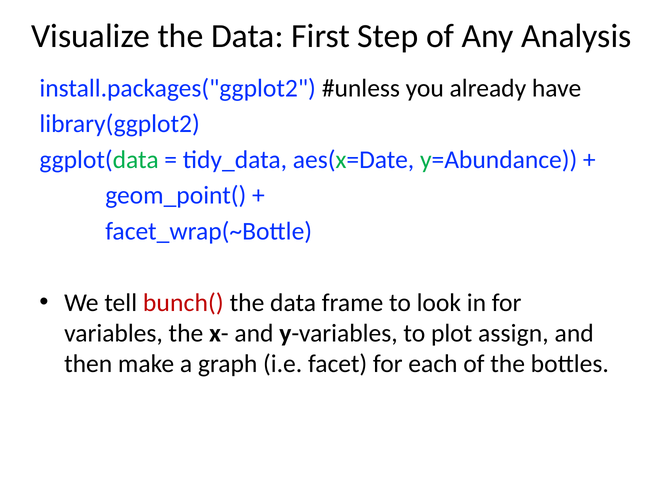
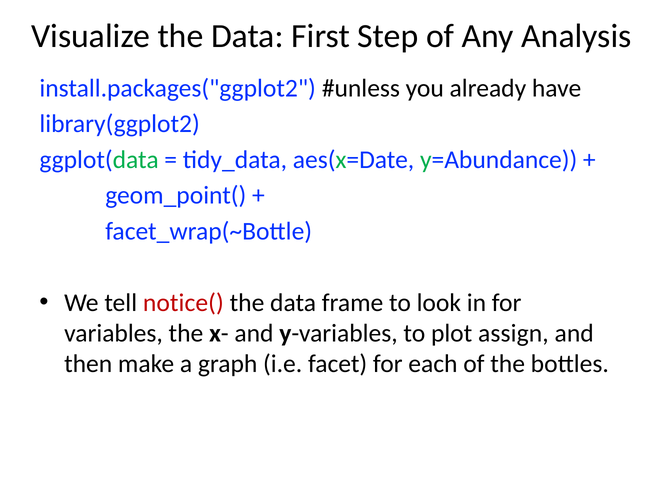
bunch(: bunch( -> notice( (183, 303)
